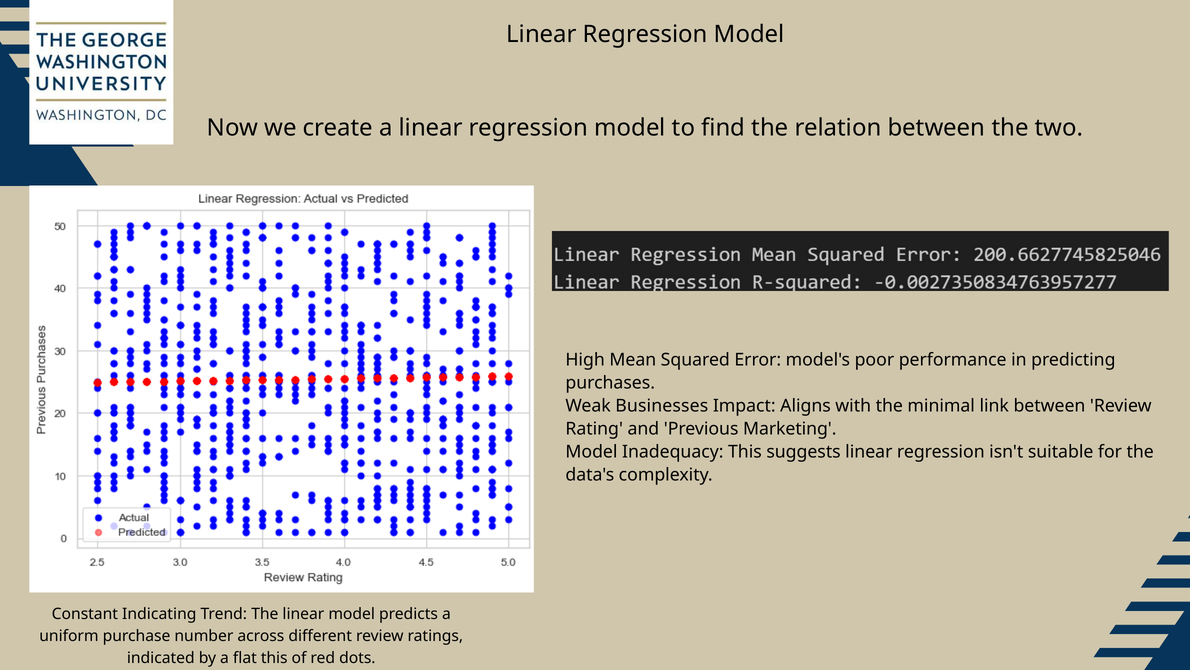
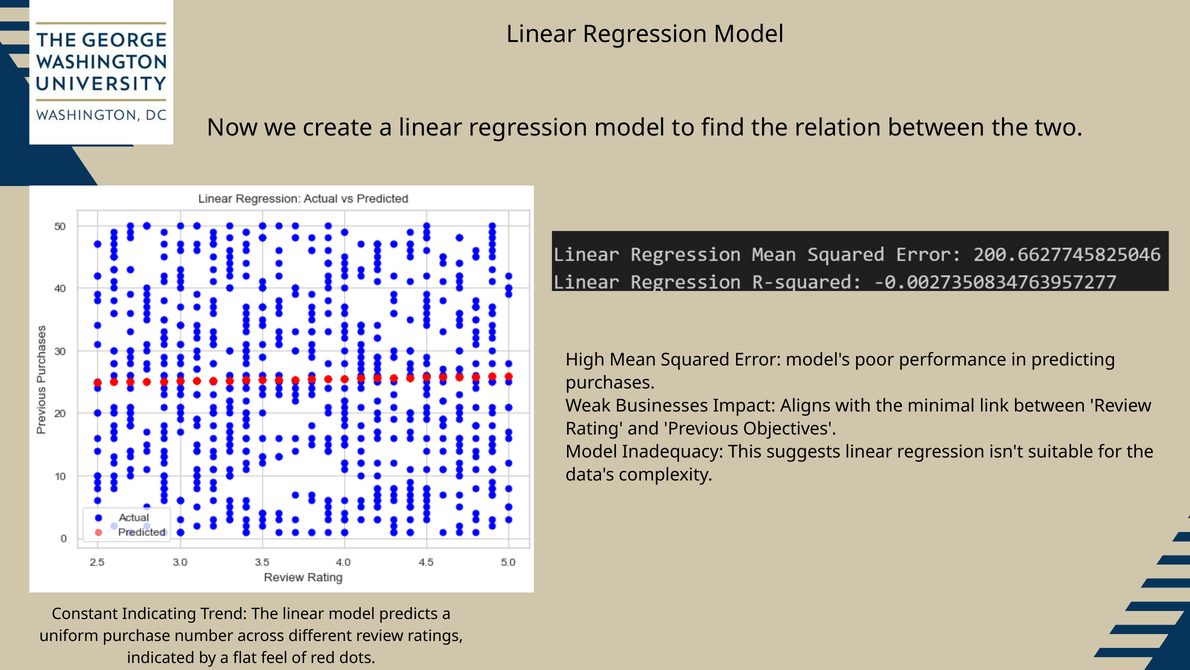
Marketing: Marketing -> Objectives (790, 428)
flat this: this -> feel (274, 658)
